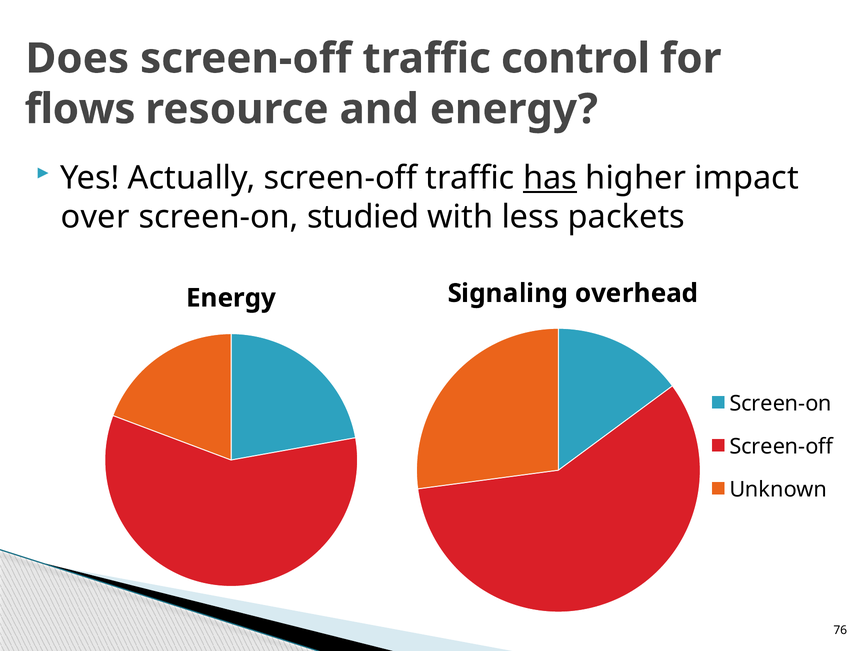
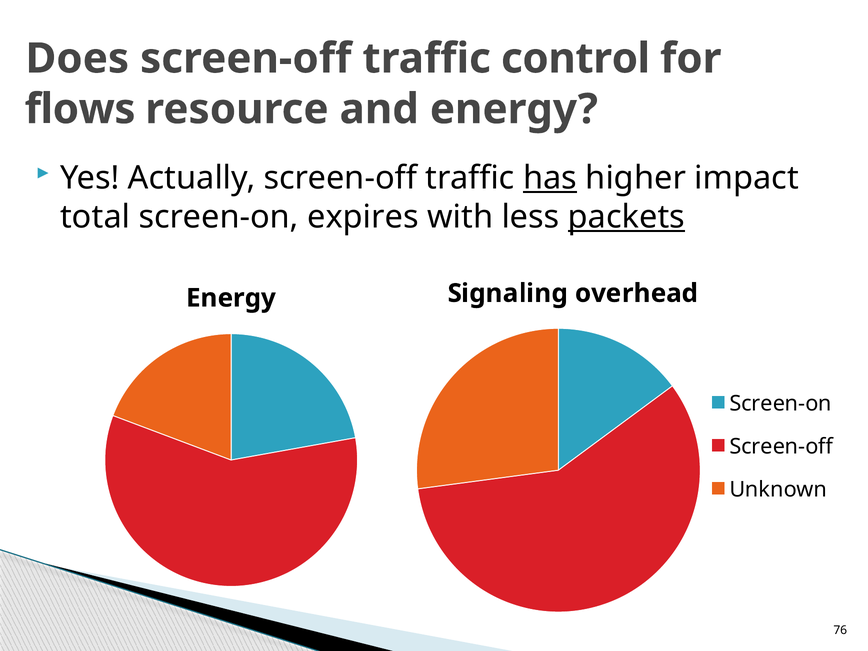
over: over -> total (95, 217)
studied: studied -> expires (363, 217)
packets underline: none -> present (626, 217)
